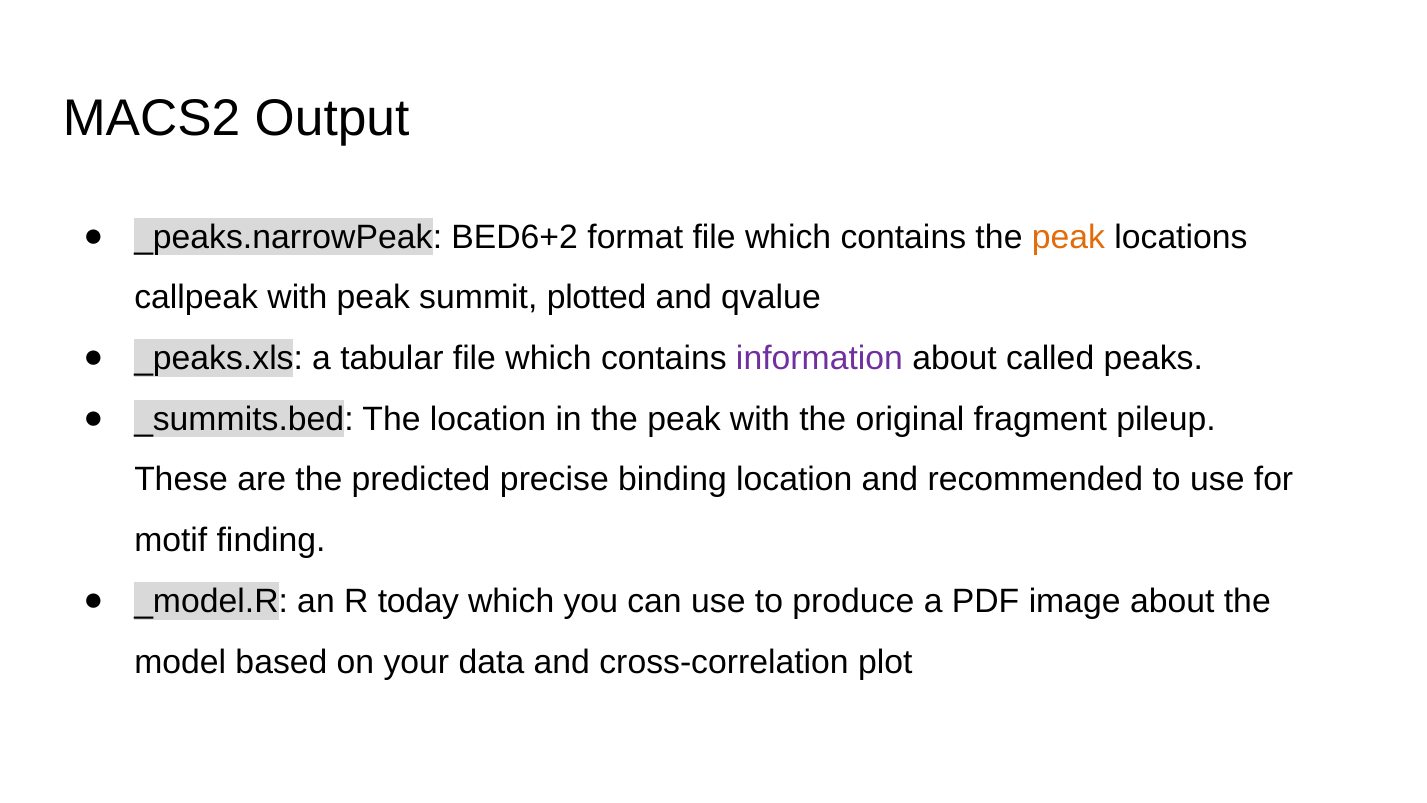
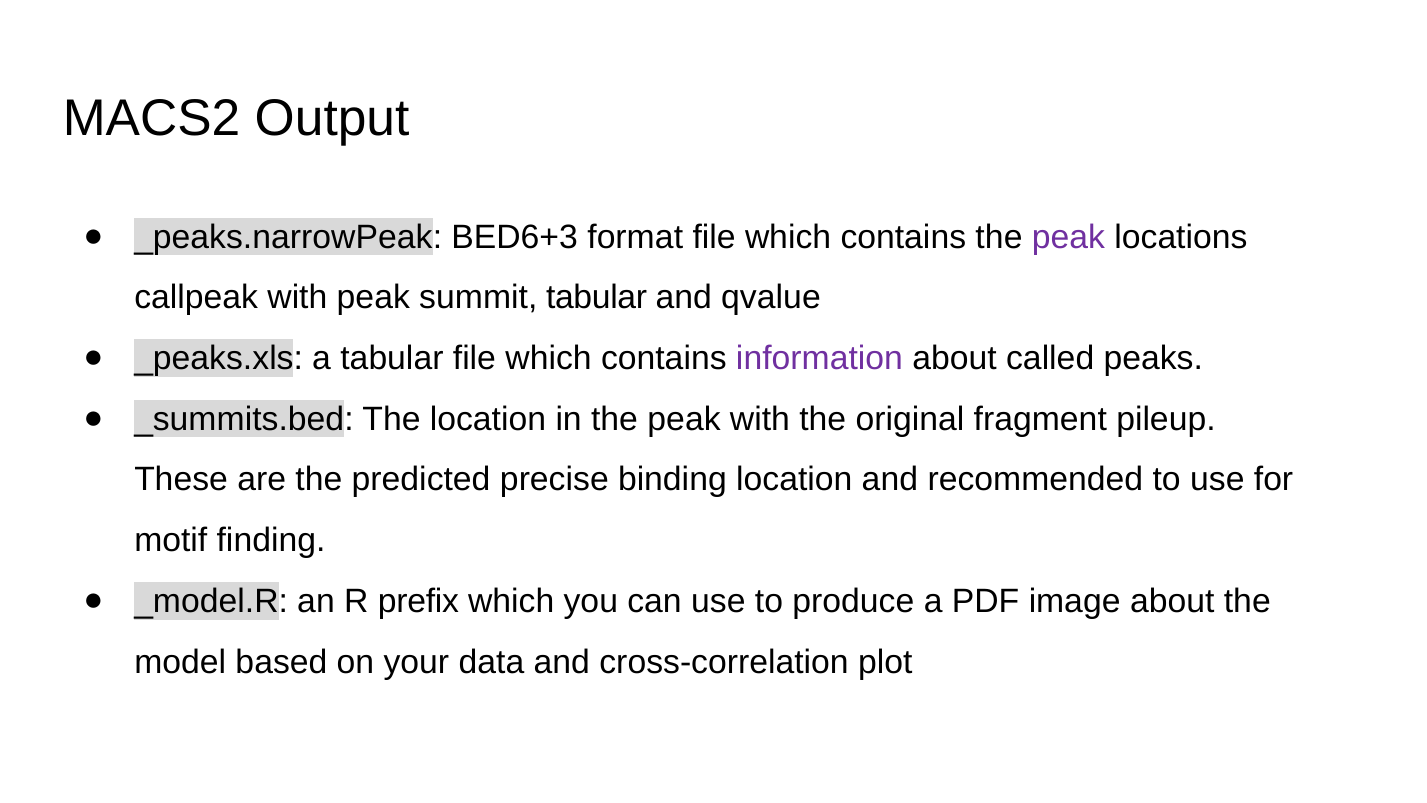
BED6+2: BED6+2 -> BED6+3 (515, 237)
peak colour: orange -> purple (1068, 237)
summit plotted: plotted -> tabular (597, 298)
today: today -> prefix (418, 601)
